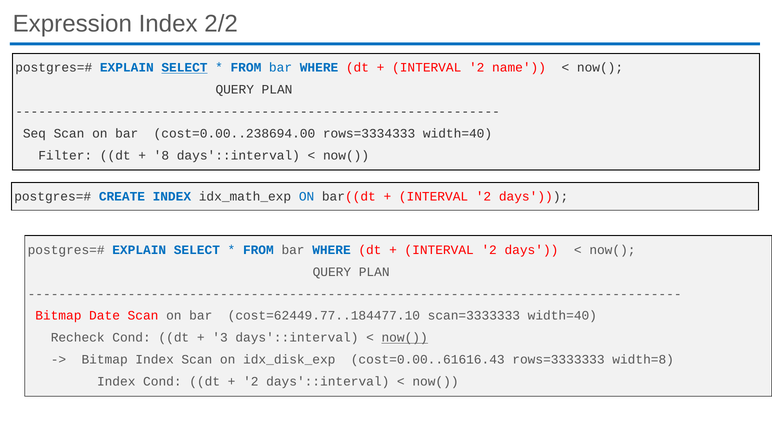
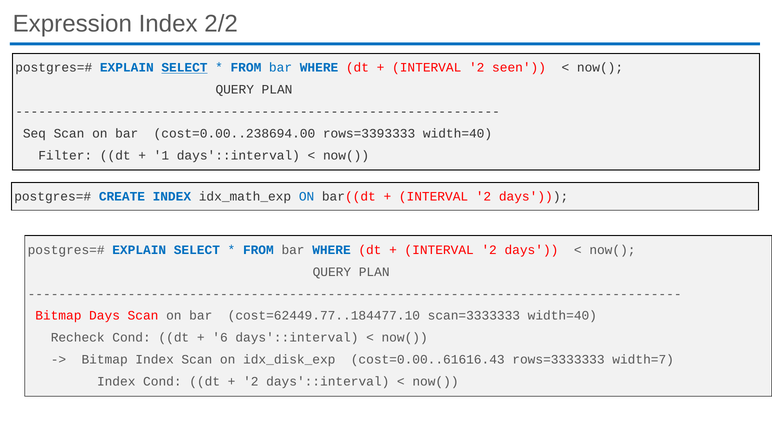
name: name -> seen (519, 68)
rows=3334333: rows=3334333 -> rows=3393333 (369, 134)
8: 8 -> 1 (161, 155)
Bitmap Date: Date -> Days (105, 316)
3: 3 -> 6 (220, 338)
now( underline: present -> none (405, 338)
width=8: width=8 -> width=7 (643, 360)
